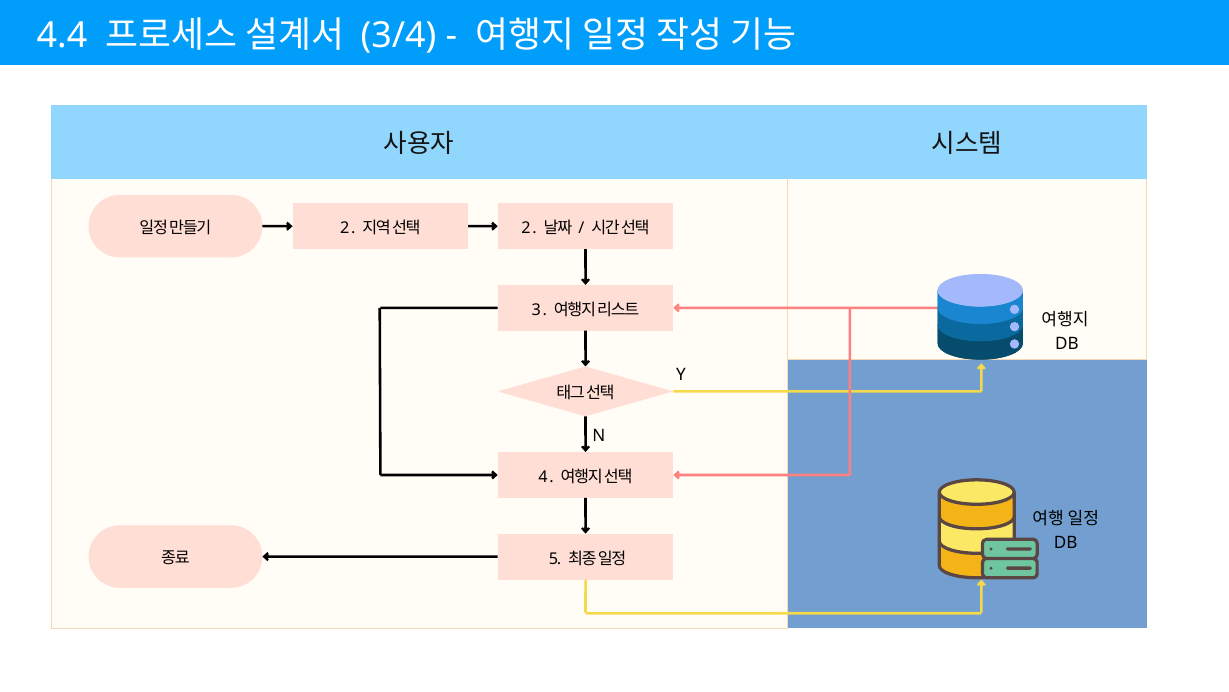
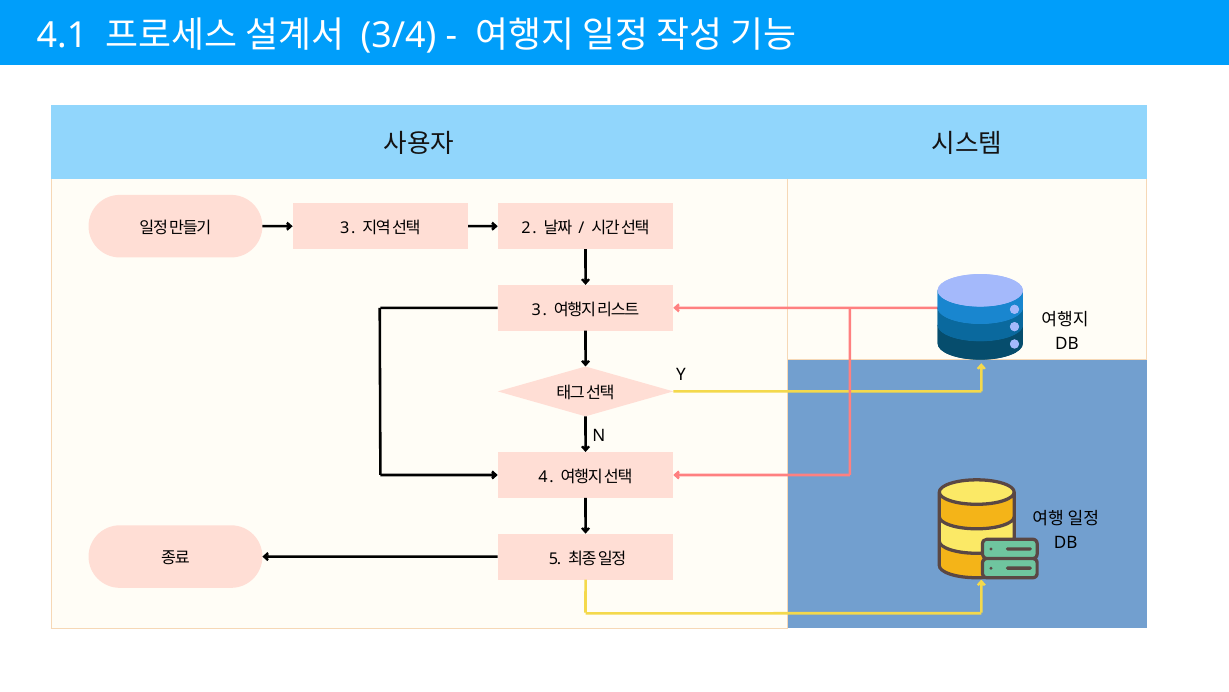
4.4: 4.4 -> 4.1 (62, 36)
2: 2 -> 3 (345, 228)
